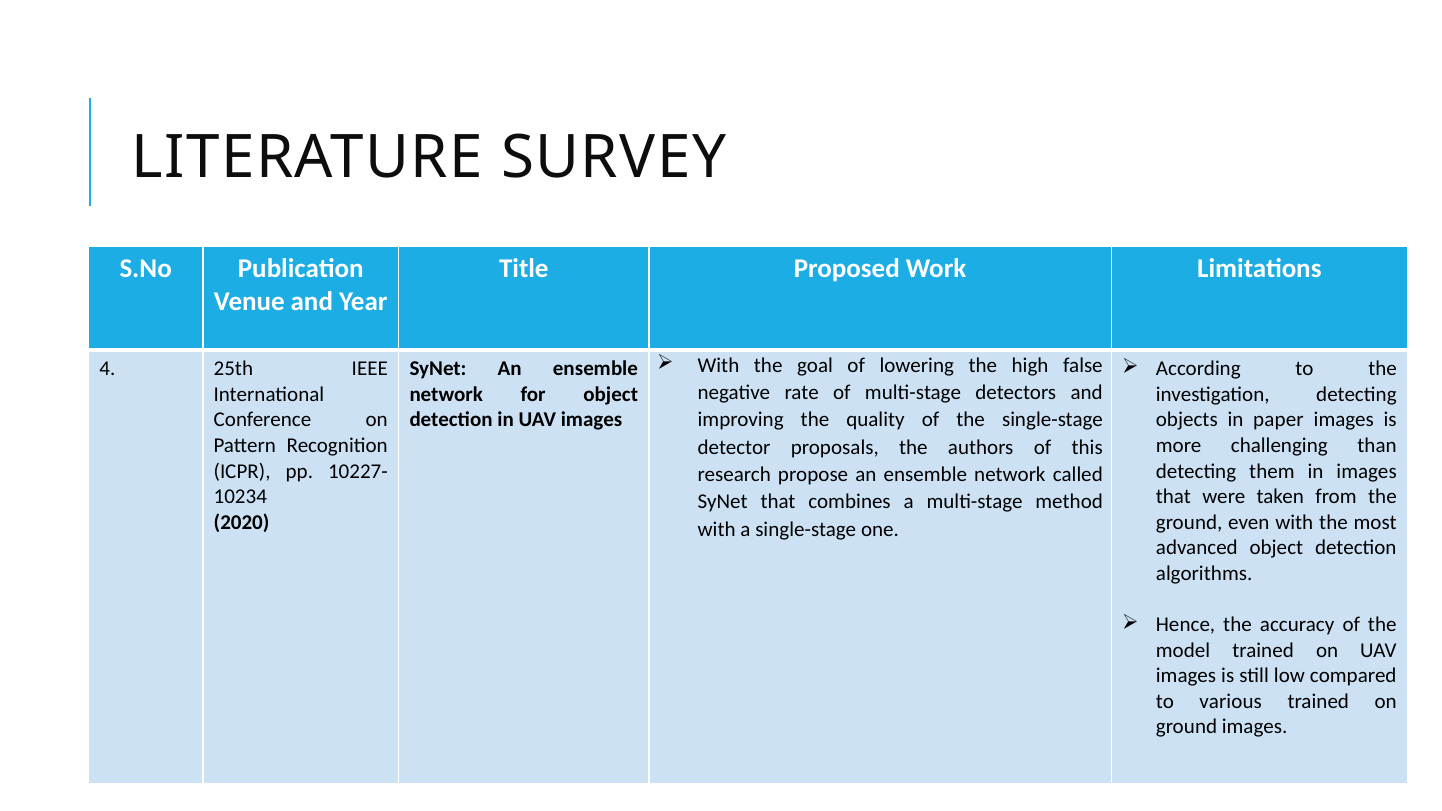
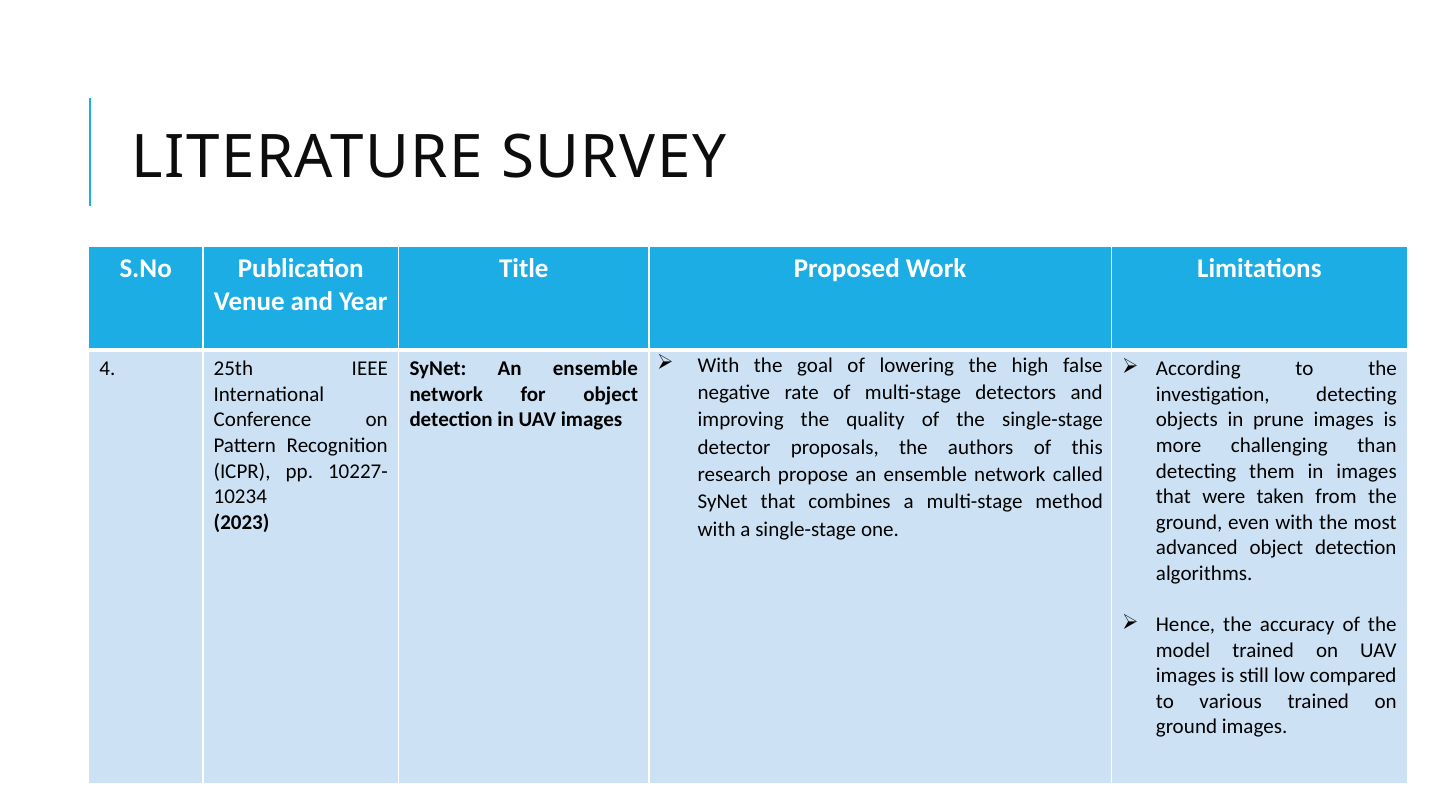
paper: paper -> prune (1279, 420)
2020: 2020 -> 2023 (242, 522)
